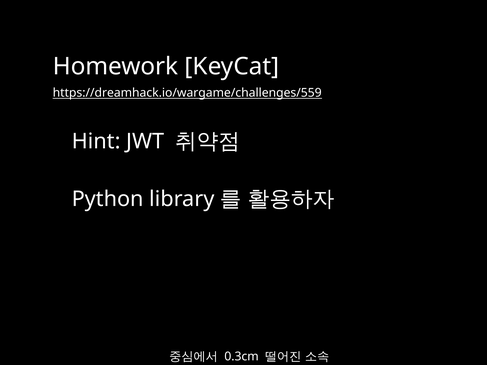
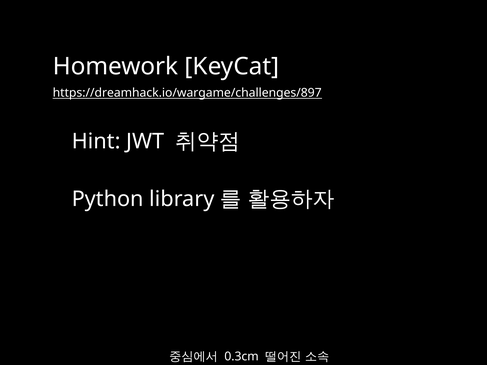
https://dreamhack.io/wargame/challenges/559: https://dreamhack.io/wargame/challenges/559 -> https://dreamhack.io/wargame/challenges/897 (187, 93)
